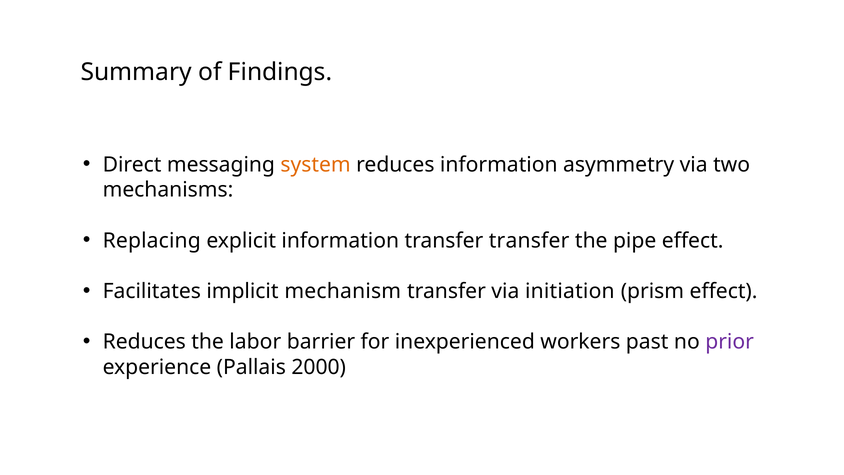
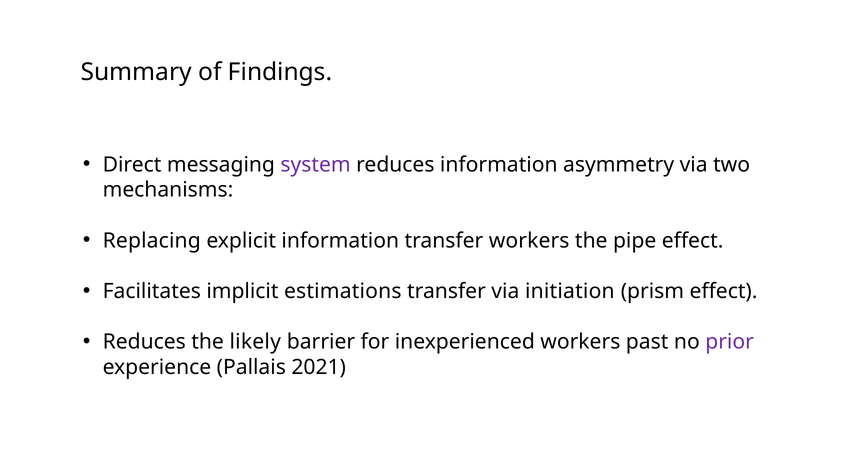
system colour: orange -> purple (316, 164)
transfer transfer: transfer -> workers (529, 240)
mechanism: mechanism -> estimations (343, 291)
labor: labor -> likely (255, 342)
2000: 2000 -> 2021 (319, 367)
